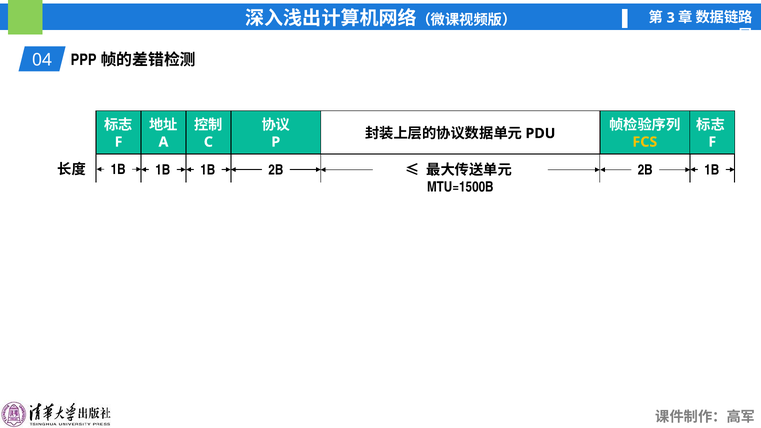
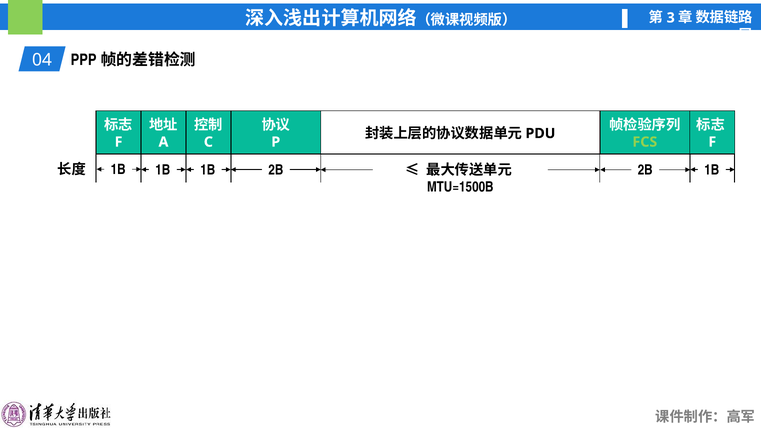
FCS colour: yellow -> light green (645, 142)
